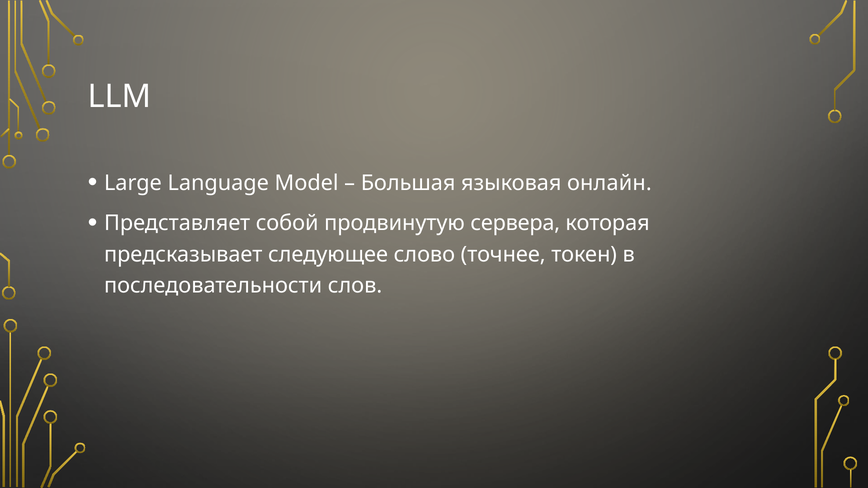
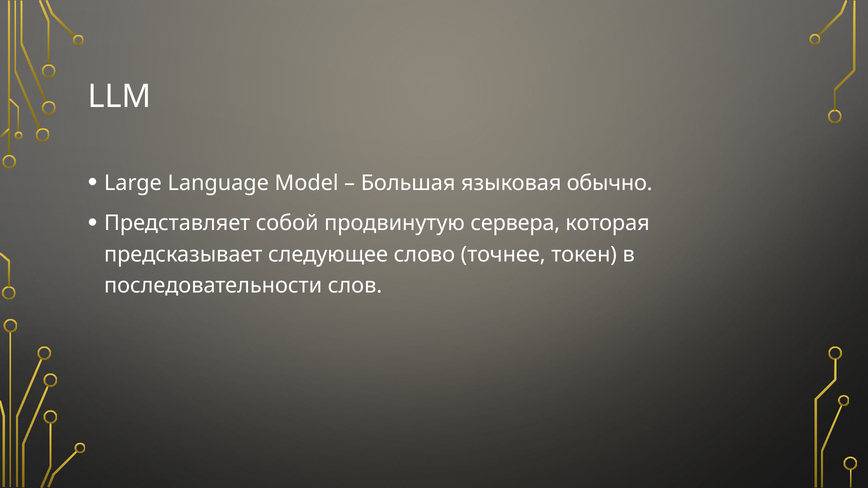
онлайн: онлайн -> обычно (610, 183)
